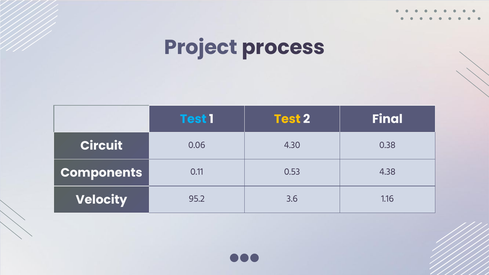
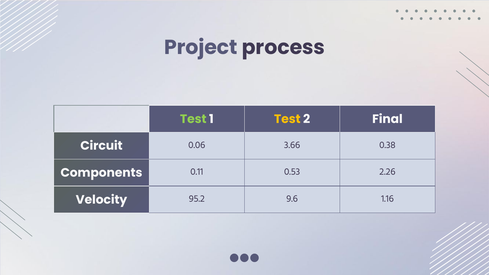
Test colour: light blue -> light green (193, 119)
4.30: 4.30 -> 3.66 (292, 145)
4.38: 4.38 -> 2.26 (387, 172)
3.6: 3.6 -> 9.6 (292, 199)
